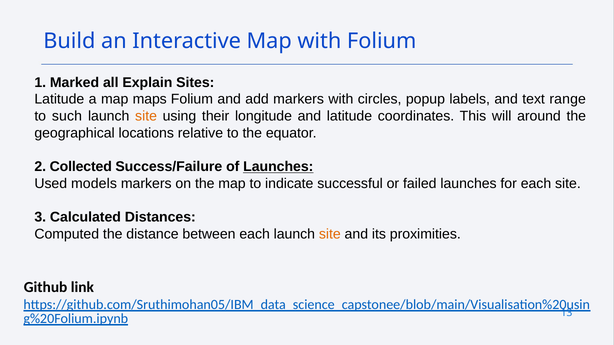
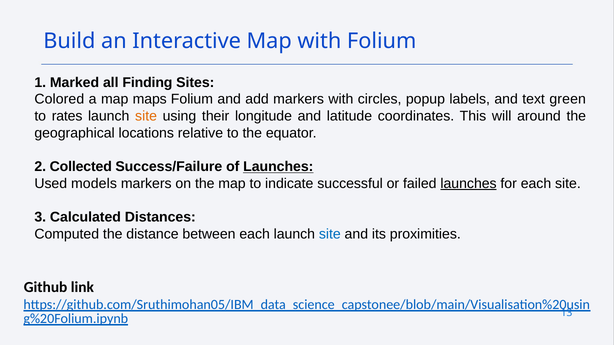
Explain: Explain -> Finding (147, 82)
Latitude: Latitude -> Colored (59, 99)
range: range -> green (568, 99)
such: such -> rates (67, 116)
launches underline: none -> present (469, 184)
site colour: orange -> blue (330, 234)
